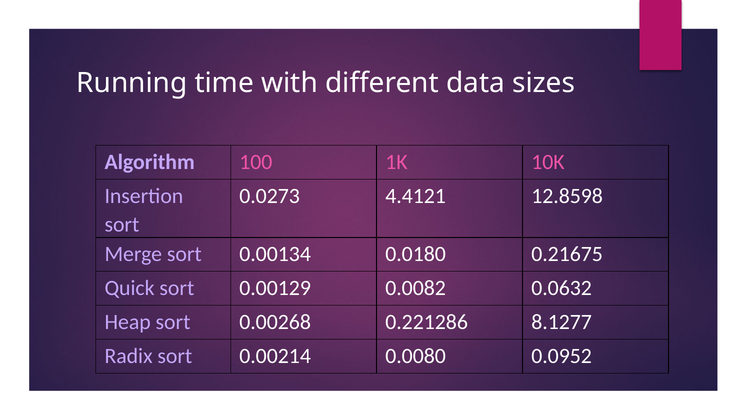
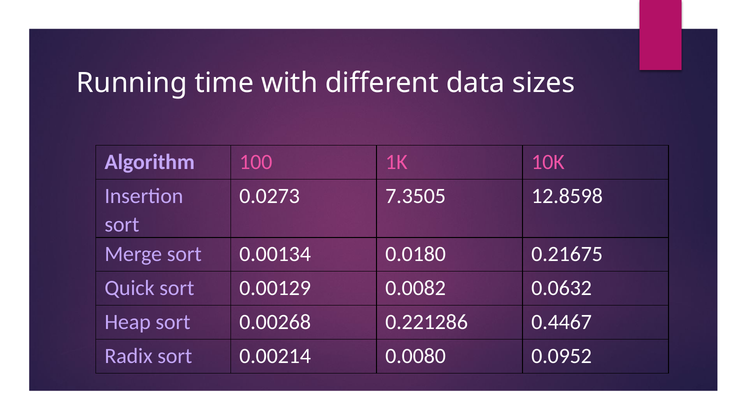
4.4121: 4.4121 -> 7.3505 (416, 196)
8.1277: 8.1277 -> 0.4467 (562, 322)
